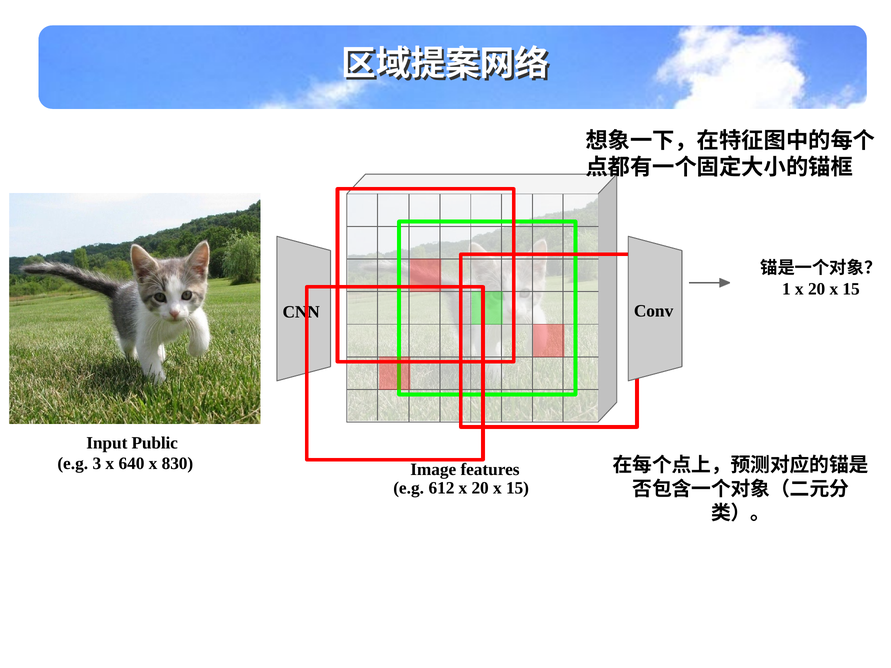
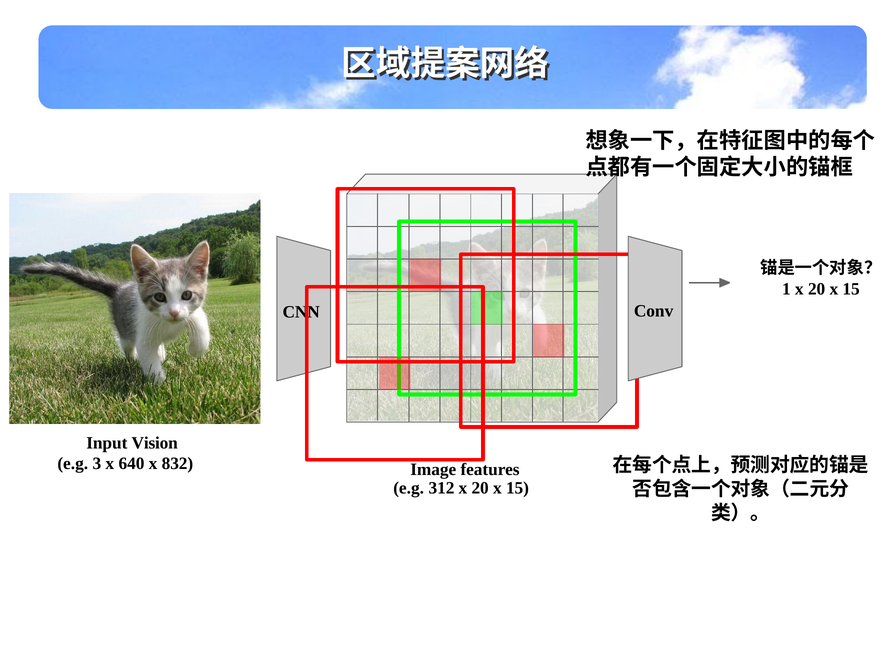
Public: Public -> Vision (155, 443)
830: 830 -> 832 (177, 464)
612: 612 -> 312 (441, 488)
